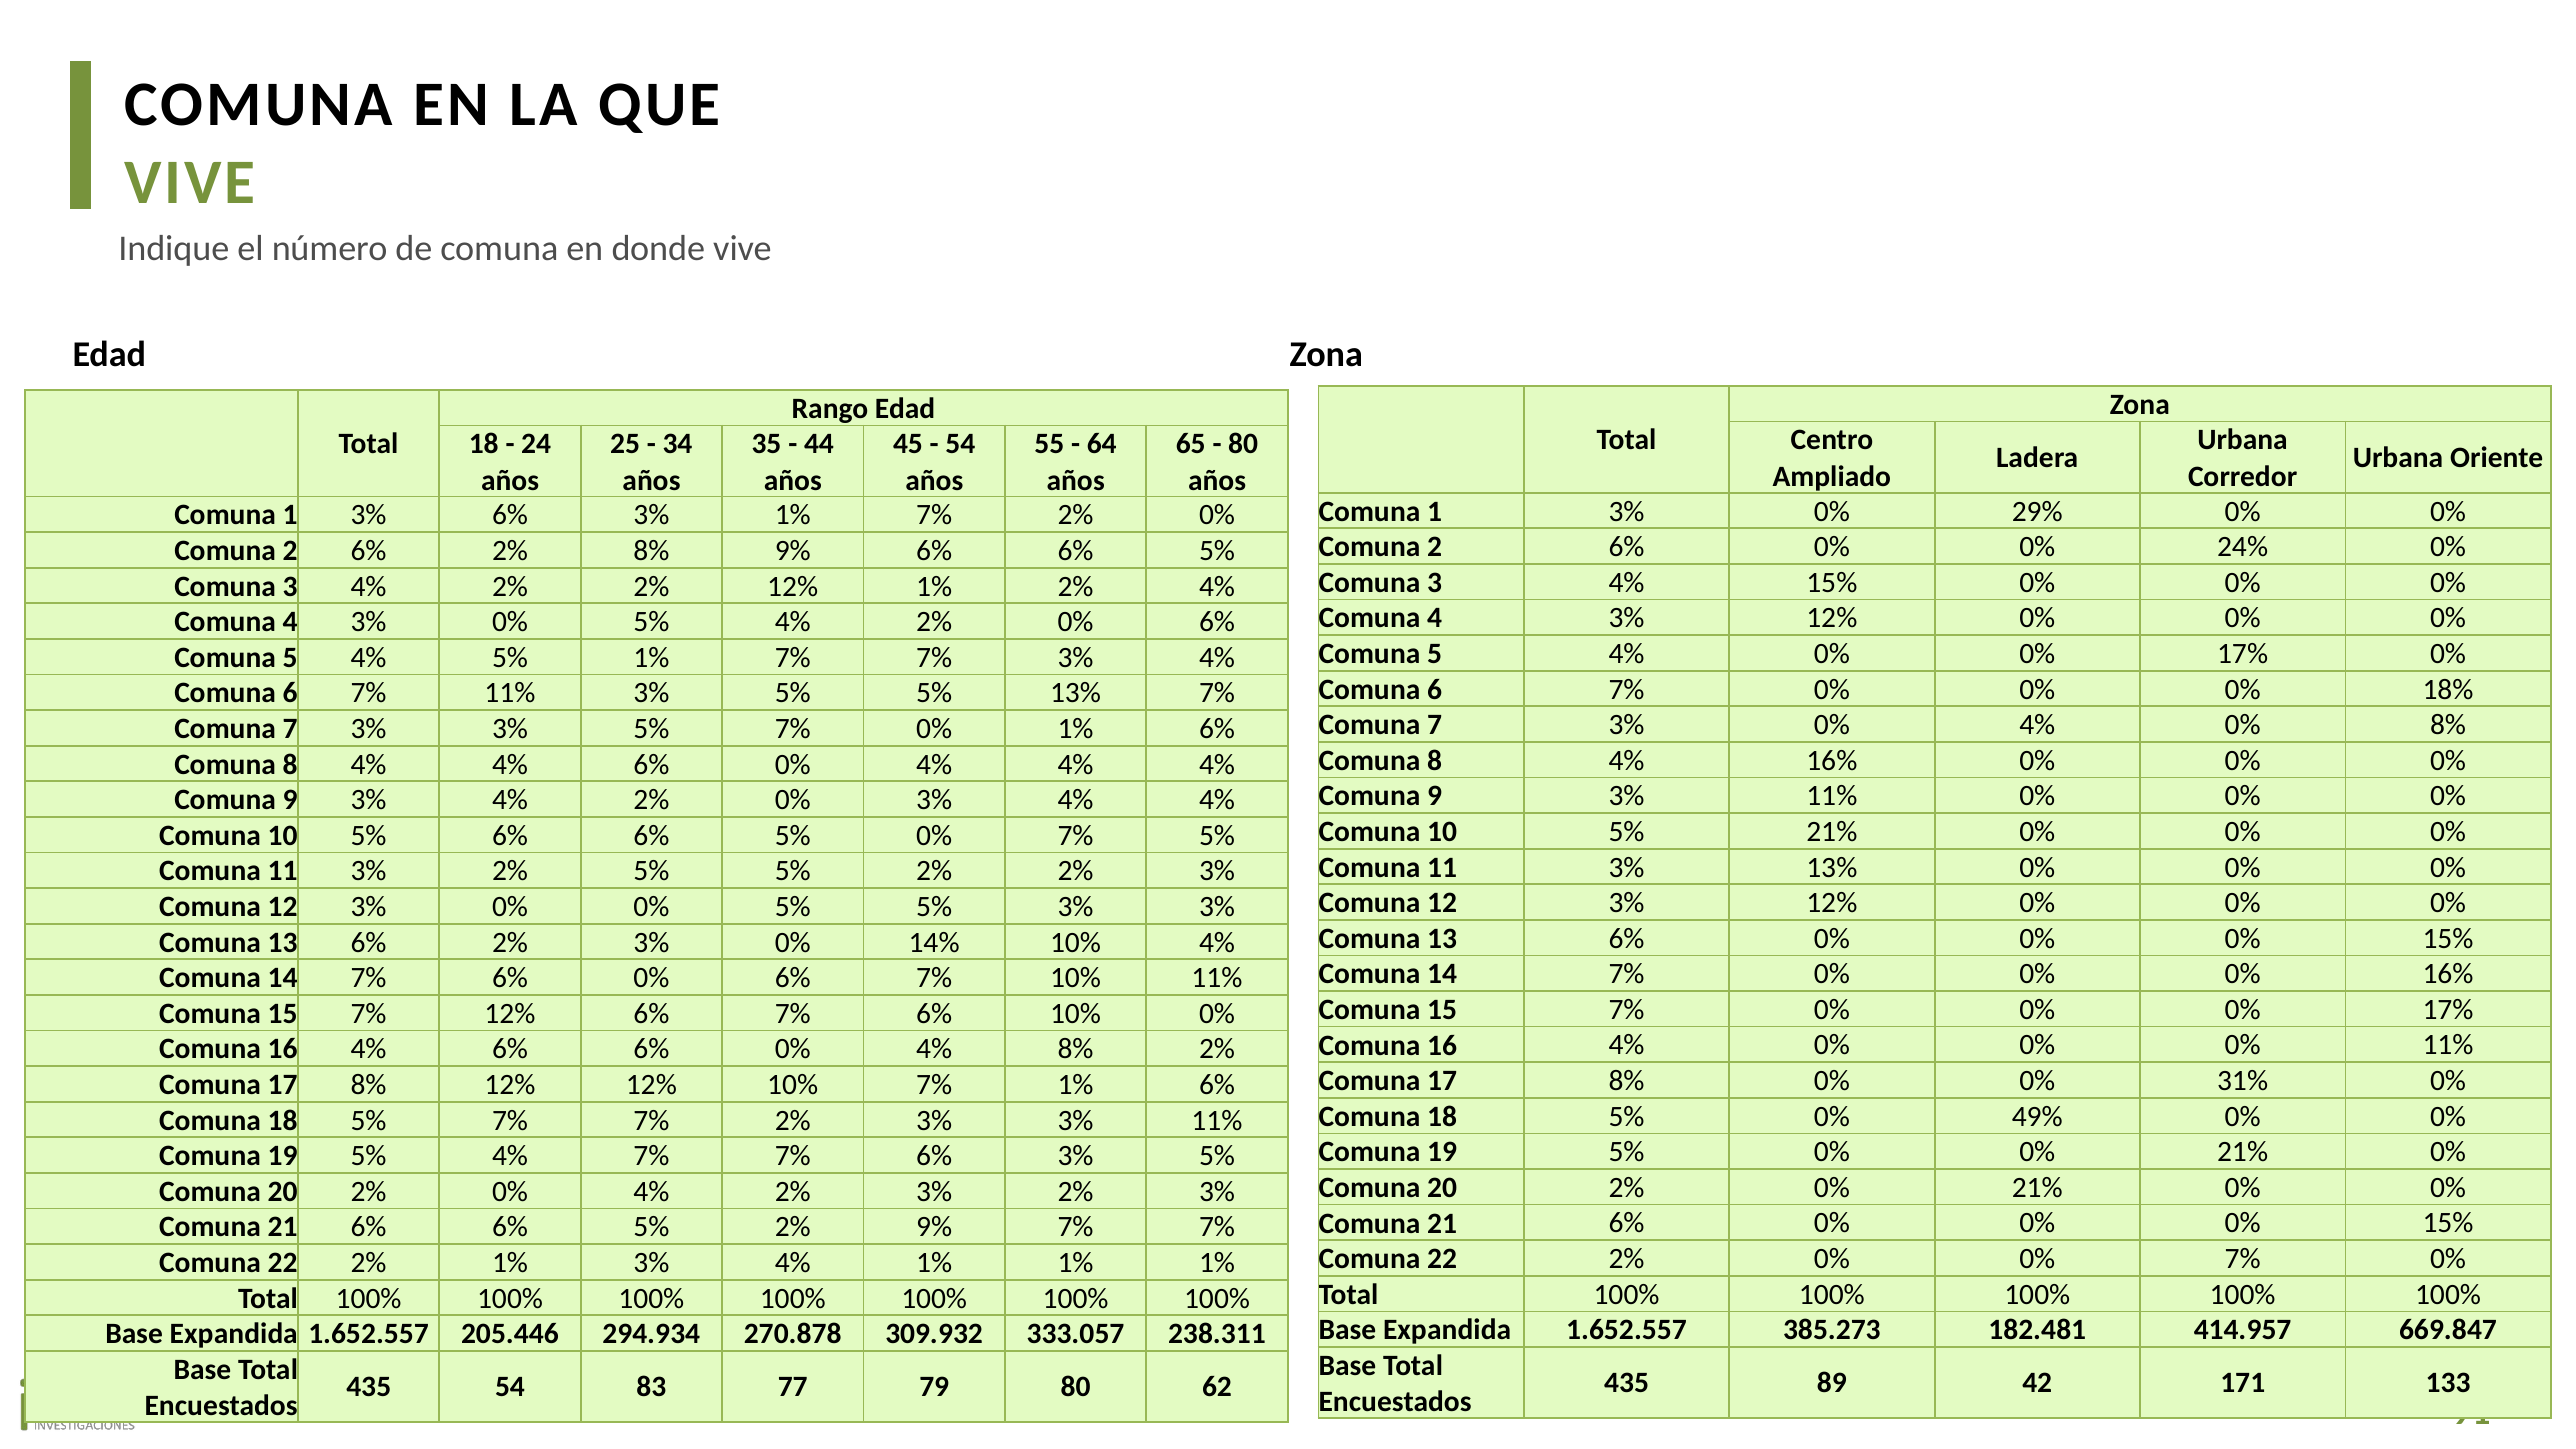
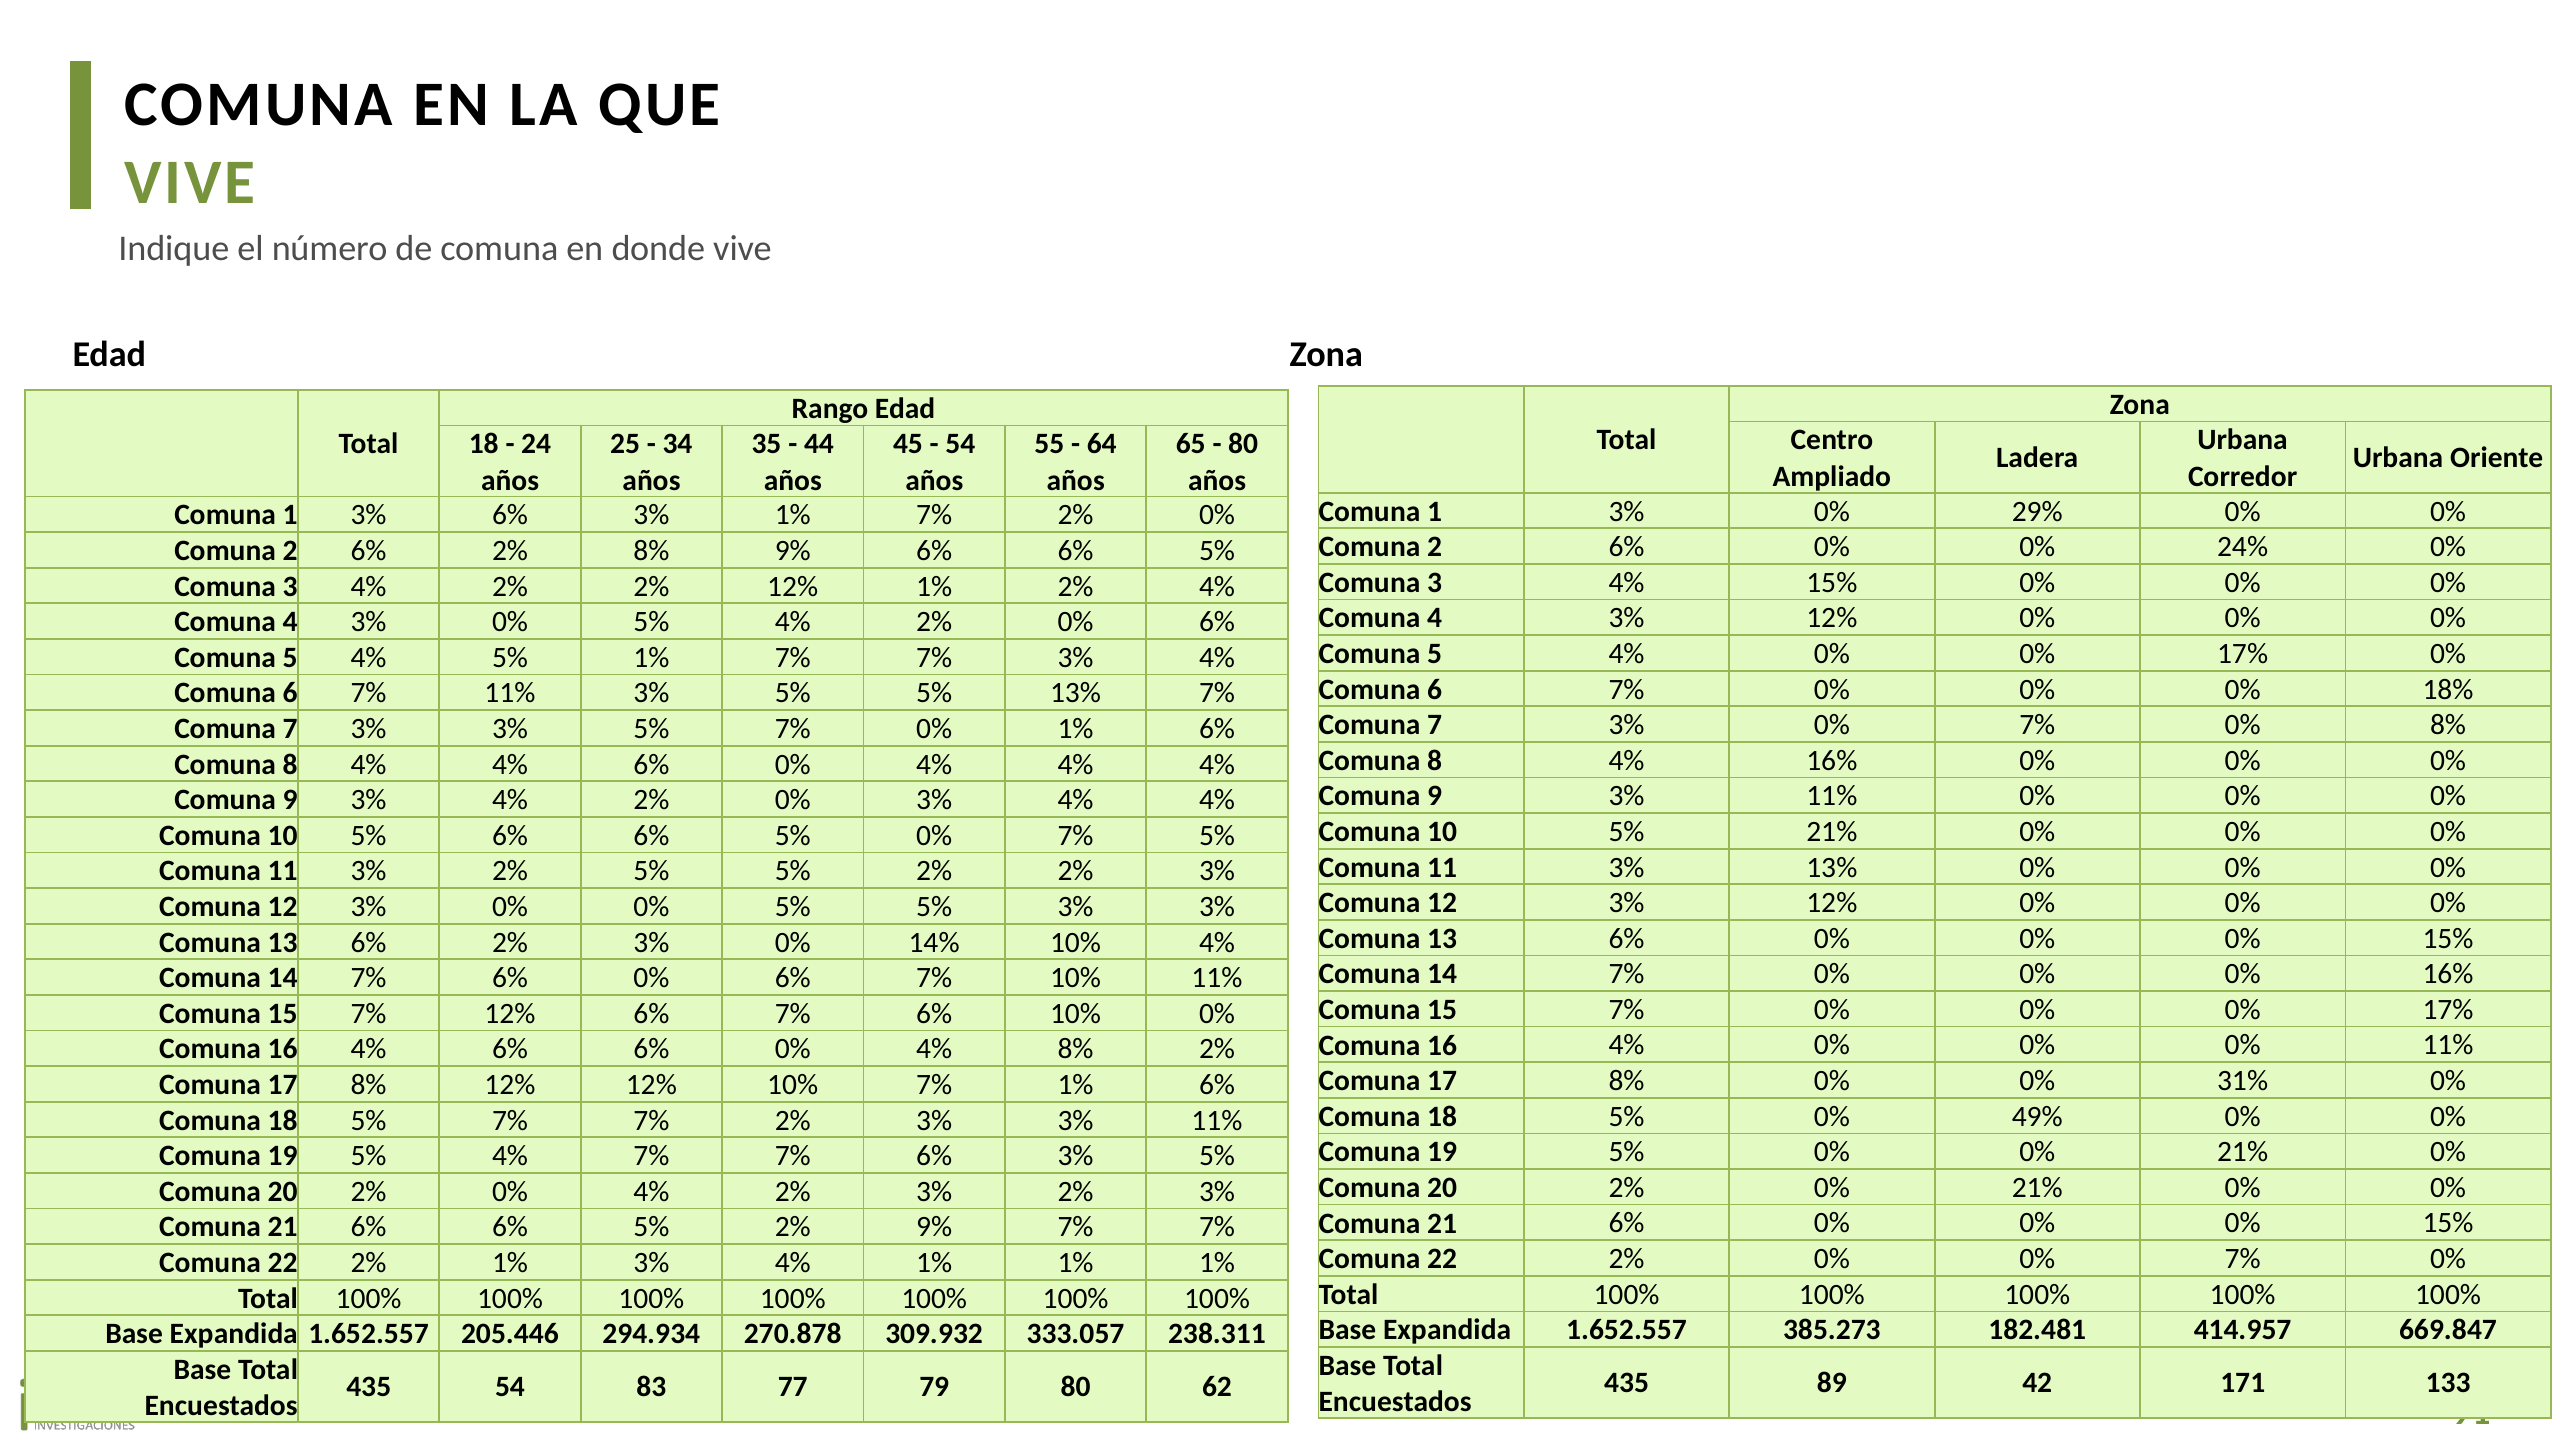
3% 0% 4%: 4% -> 7% (2037, 725)
